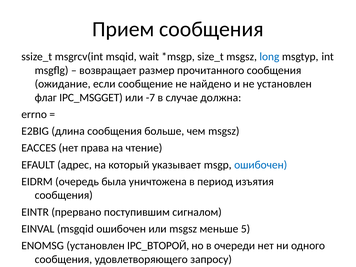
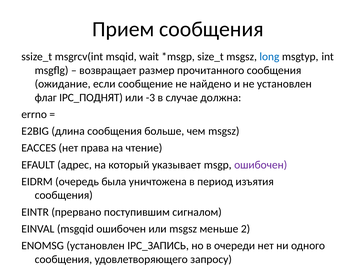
IPC_MSGGET: IPC_MSGGET -> IPC_ПОДНЯТ (91, 98)
-7: -7 -> -3 (150, 98)
ошибочен colour: blue -> purple (261, 165)
5: 5 -> 2 (245, 229)
IPC_ВТОРОЙ: IPC_ВТОРОЙ -> IPC_ЗАПИСЬ (158, 246)
